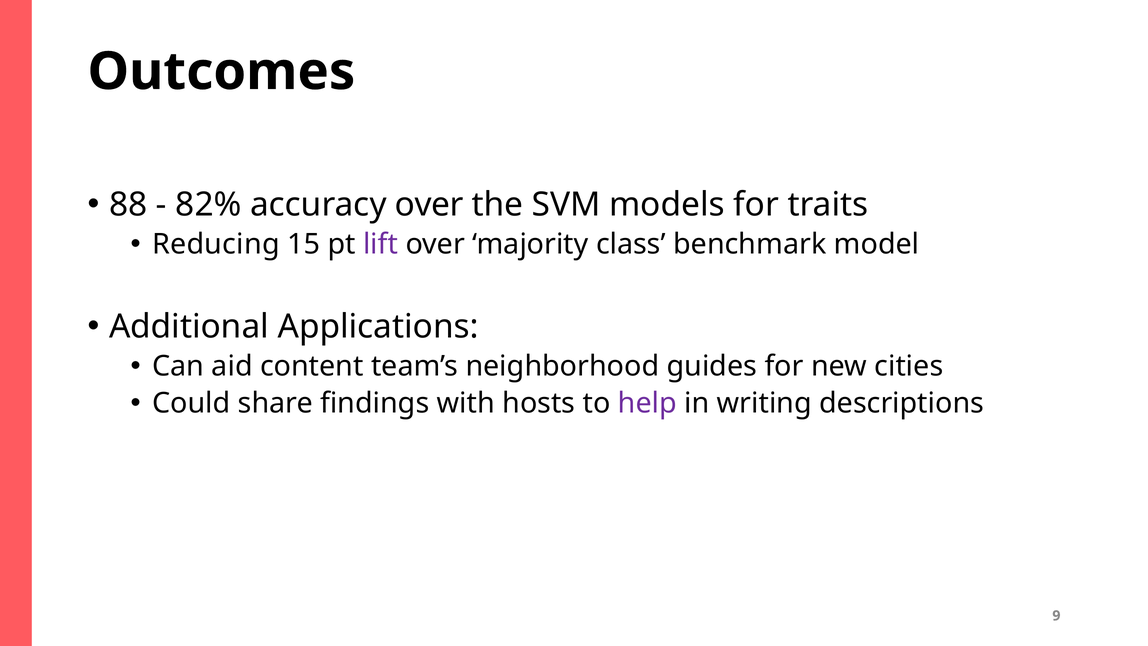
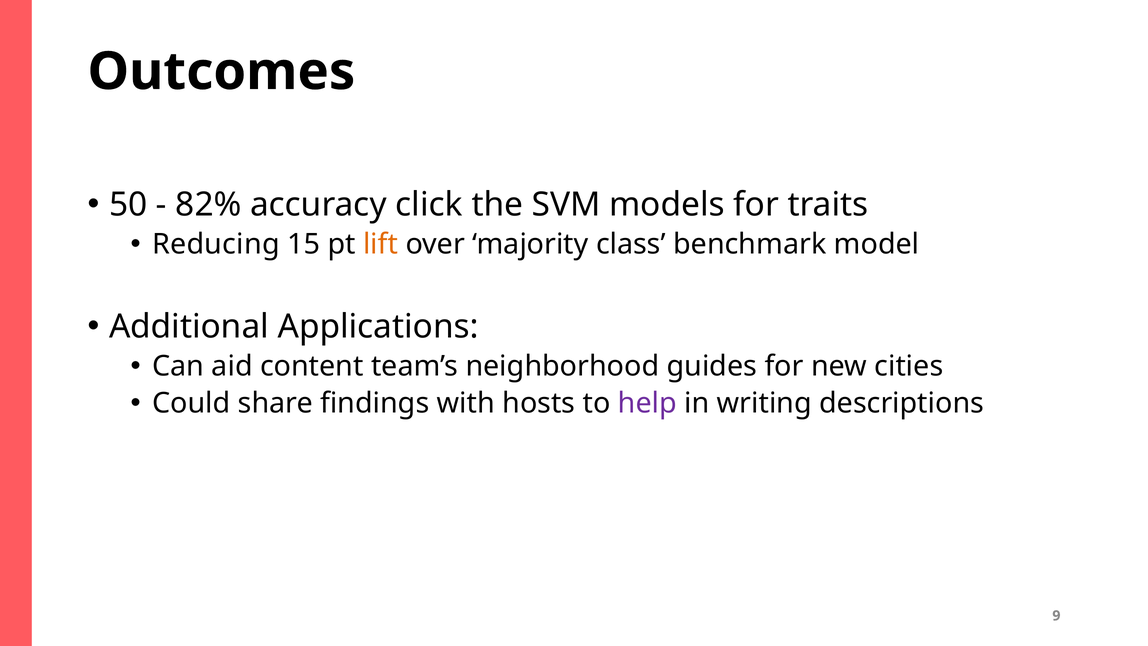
88: 88 -> 50 (128, 205)
accuracy over: over -> click (429, 205)
lift colour: purple -> orange (381, 244)
